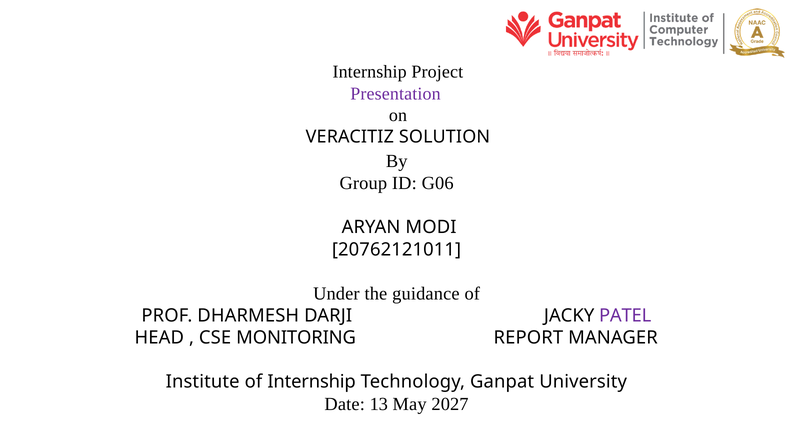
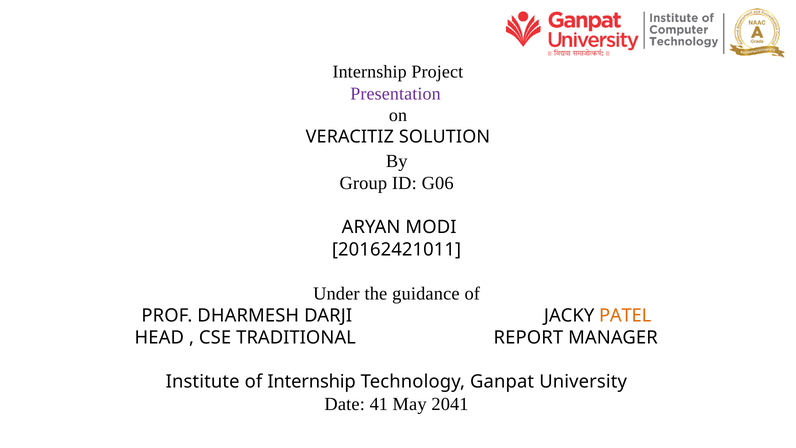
20762121011: 20762121011 -> 20162421011 (397, 249)
PATEL colour: purple -> orange (625, 316)
MONITORING: MONITORING -> TRADITIONAL (296, 338)
13: 13 -> 41 (379, 404)
2027: 2027 -> 2041 (450, 404)
